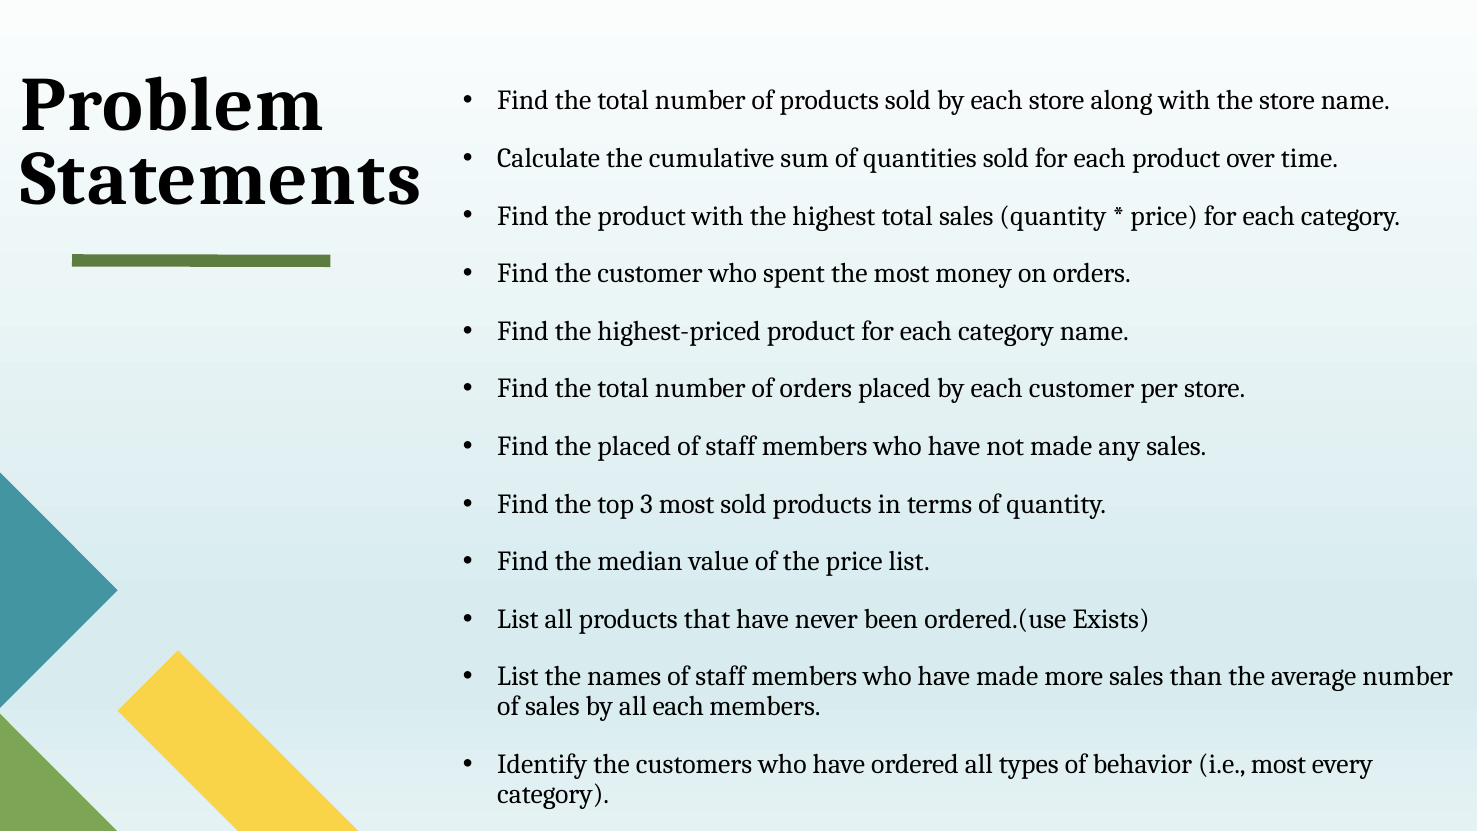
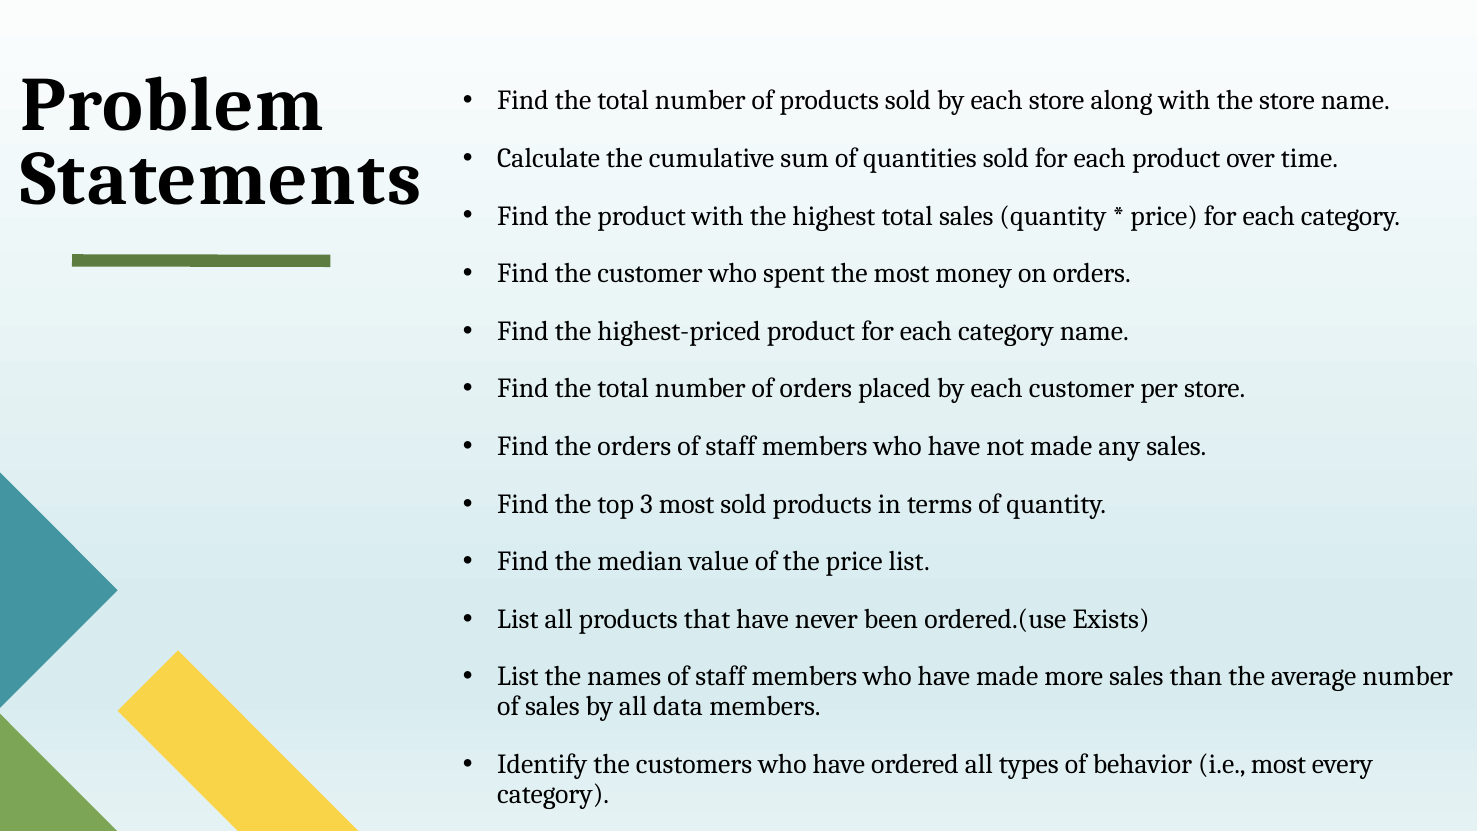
the placed: placed -> orders (634, 446)
all each: each -> data (678, 707)
